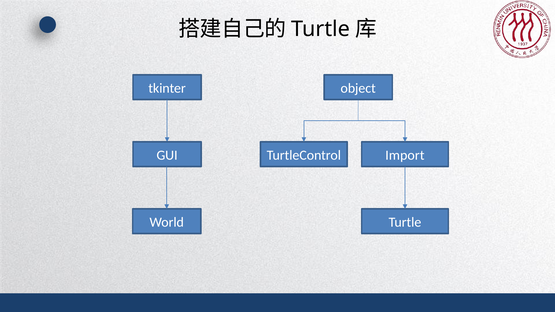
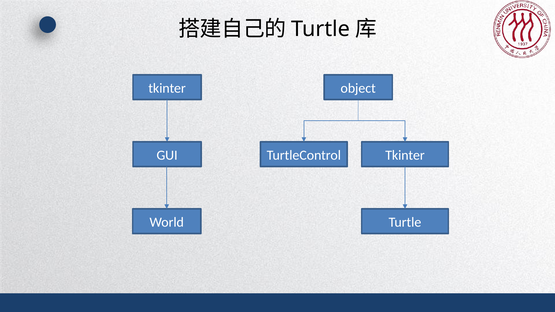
TurtleControl Import: Import -> Tkinter (405, 155)
